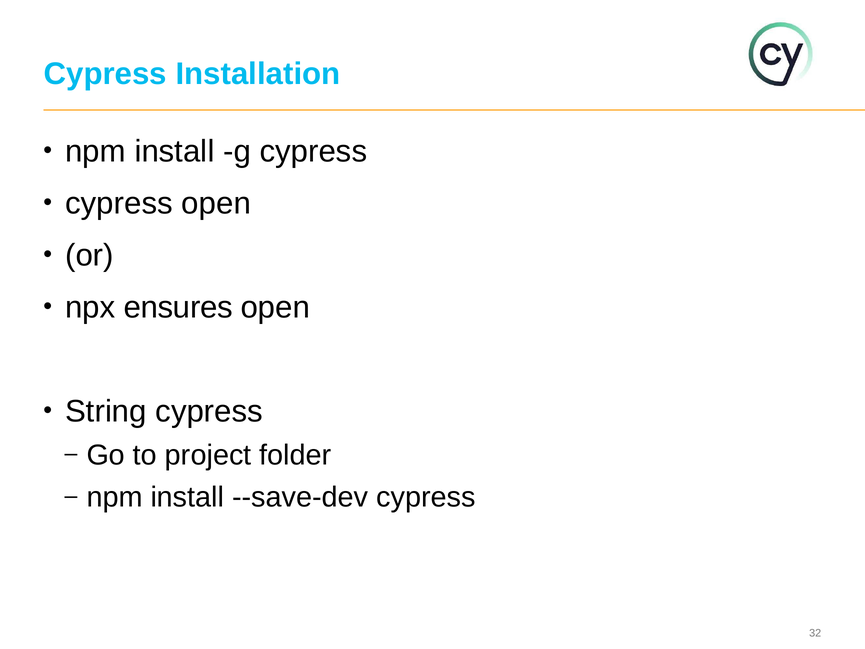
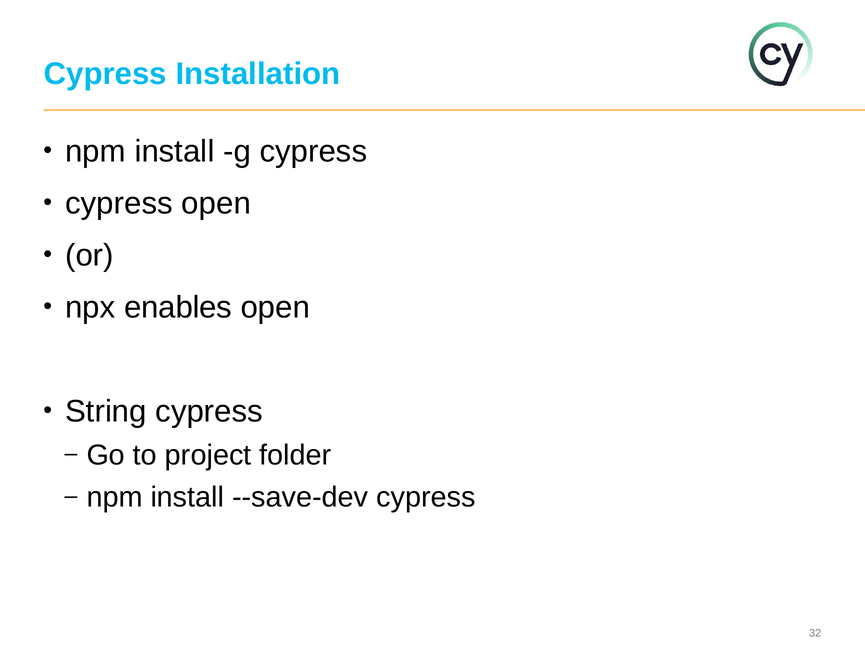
ensures: ensures -> enables (178, 308)
